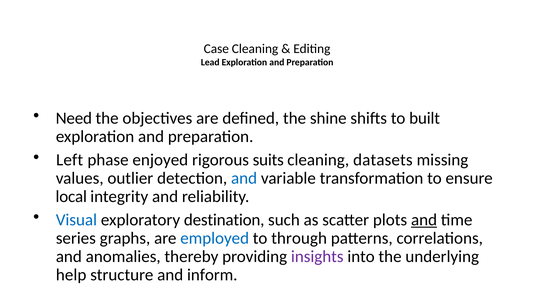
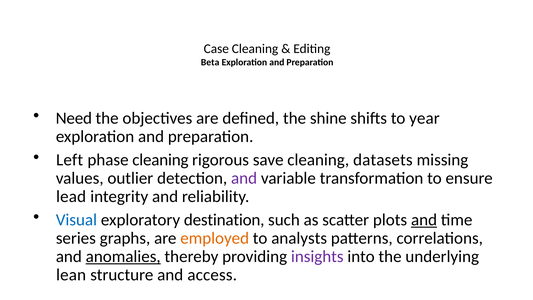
Lead: Lead -> Beta (210, 62)
built: built -> year (424, 118)
phase enjoyed: enjoyed -> cleaning (160, 160)
suits: suits -> save (268, 160)
and colour: blue -> purple (244, 178)
local: local -> lead (71, 196)
employed colour: blue -> orange (215, 238)
through: through -> analysts (299, 238)
anomalies underline: none -> present (123, 256)
help: help -> lean (71, 275)
inform: inform -> access (212, 275)
